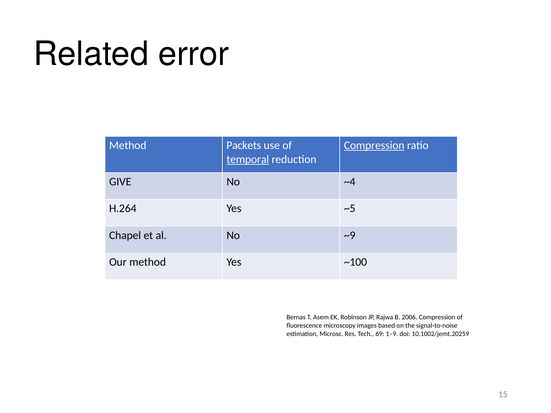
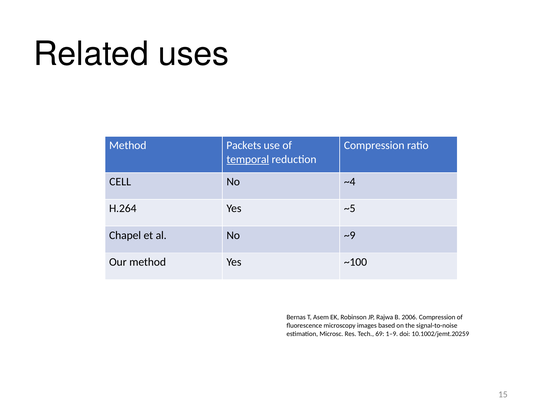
error: error -> uses (194, 54)
Compression underline: present -> none (374, 146)
GIVE: GIVE -> CELL (120, 182)
